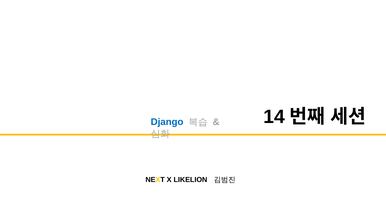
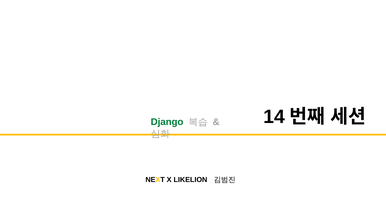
Django colour: blue -> green (167, 122)
